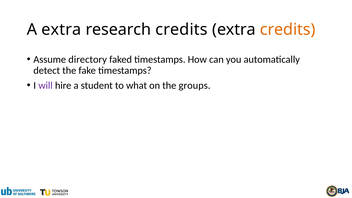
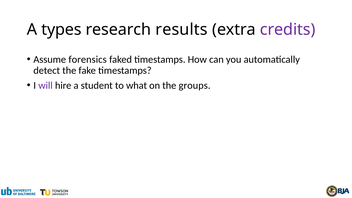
A extra: extra -> types (61, 30)
research credits: credits -> results (182, 30)
credits colour: orange -> purple (288, 30)
directory: directory -> forensics (88, 60)
